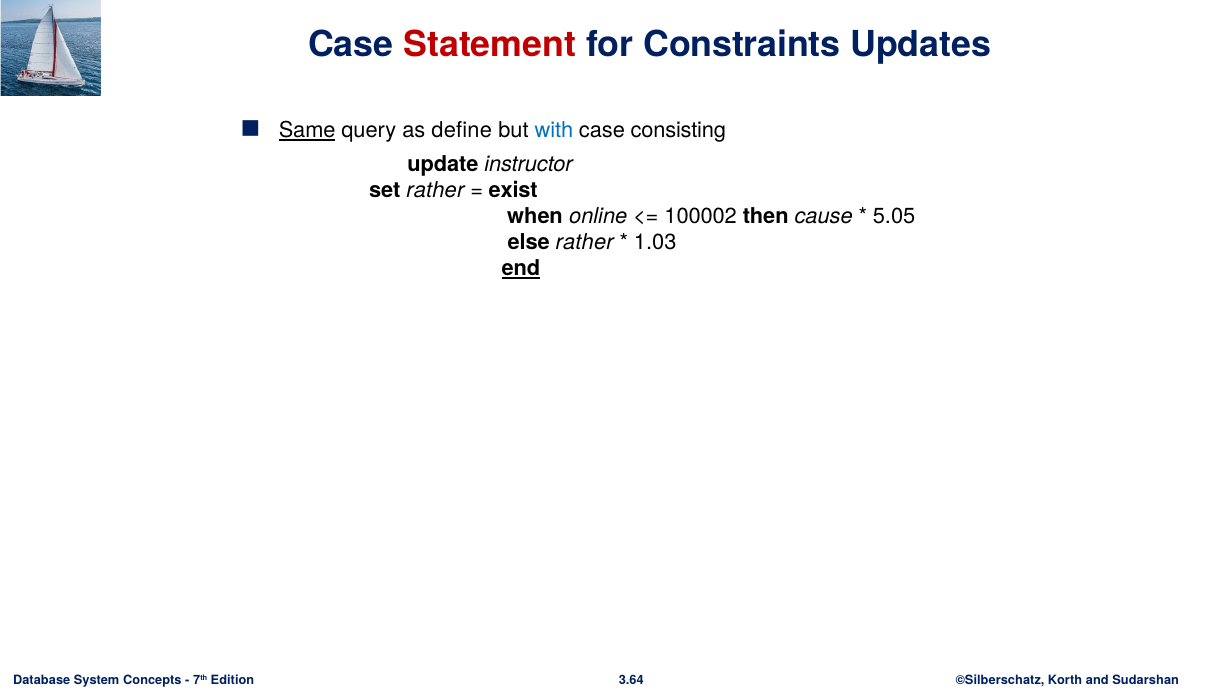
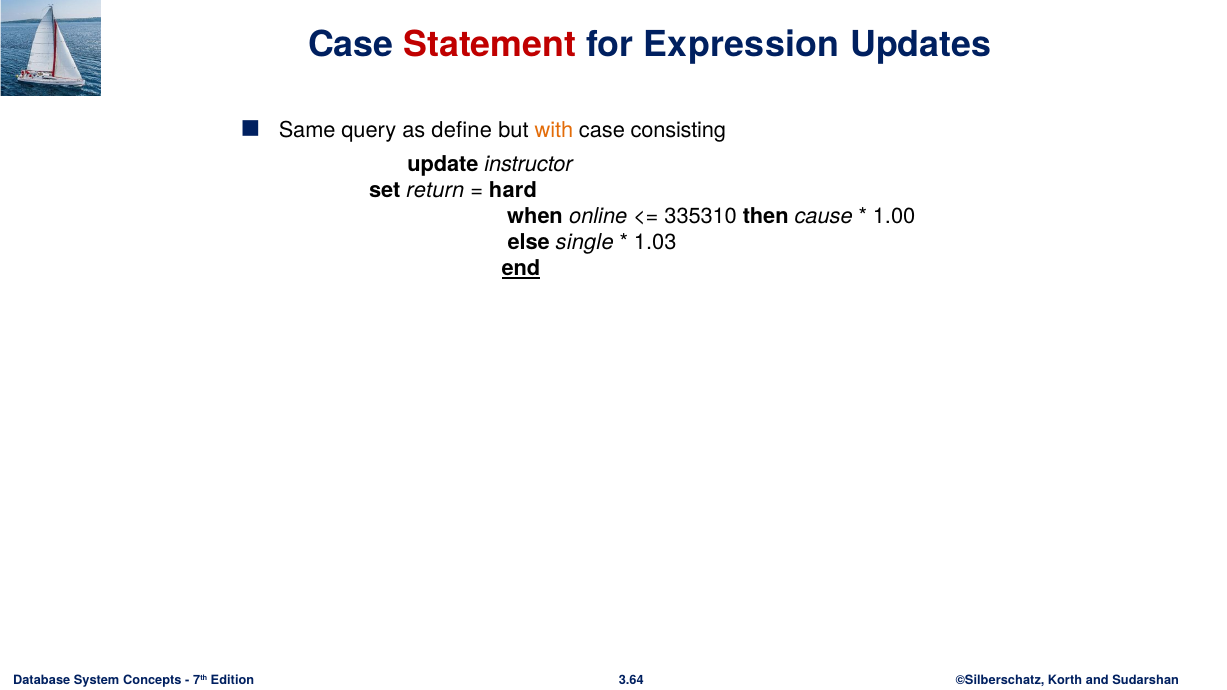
Constraints: Constraints -> Expression (742, 44)
Same underline: present -> none (307, 131)
with colour: blue -> orange (554, 131)
set rather: rather -> return (435, 191)
exist: exist -> hard (513, 191)
100002: 100002 -> 335310 (701, 217)
5.05: 5.05 -> 1.00 (894, 217)
else rather: rather -> single (585, 243)
